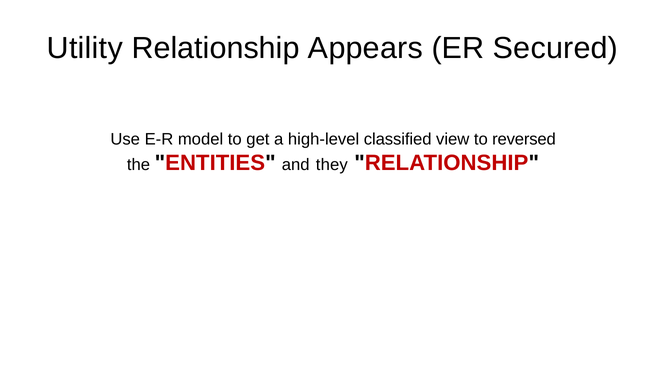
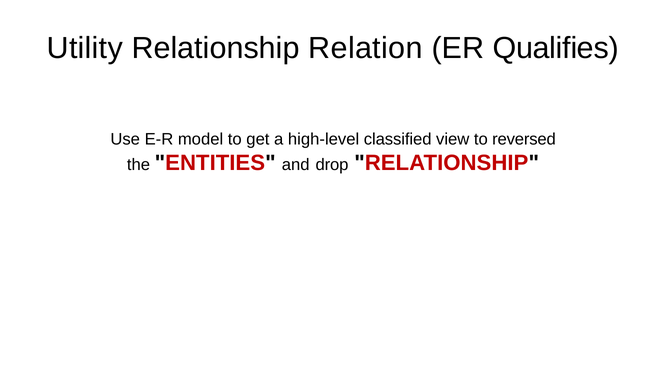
Appears: Appears -> Relation (366, 48)
Secured: Secured -> Qualifies (556, 48)
they: they -> drop (332, 165)
